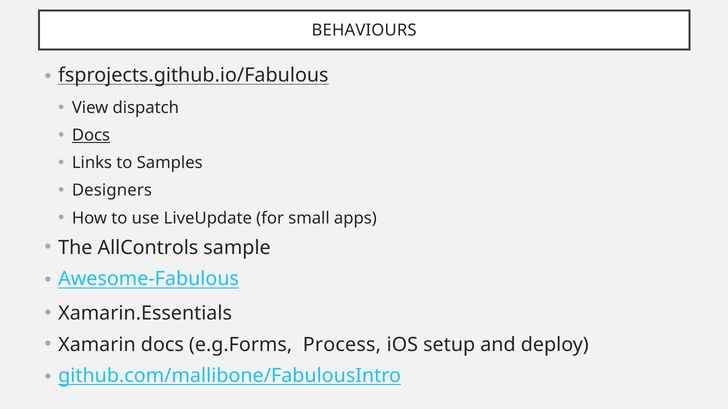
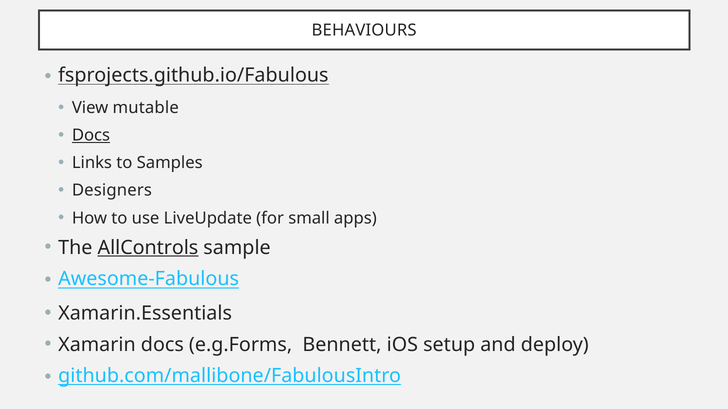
dispatch: dispatch -> mutable (146, 108)
AllControls underline: none -> present (148, 248)
Process: Process -> Bennett (342, 345)
